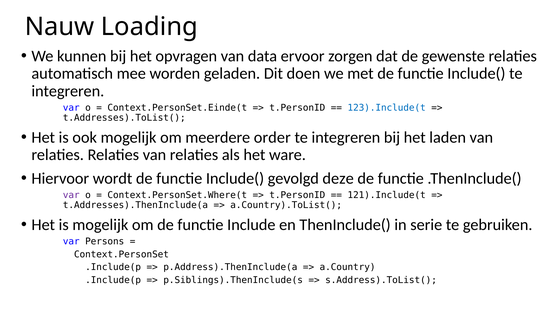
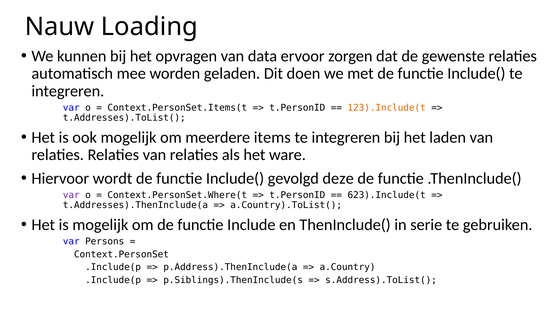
Context.PersonSet.Einde(t: Context.PersonSet.Einde(t -> Context.PersonSet.Items(t (177, 108)
123).Include(t colour: blue -> orange (387, 108)
order: order -> items (272, 137)
121).Include(t: 121).Include(t -> 623).Include(t (387, 195)
